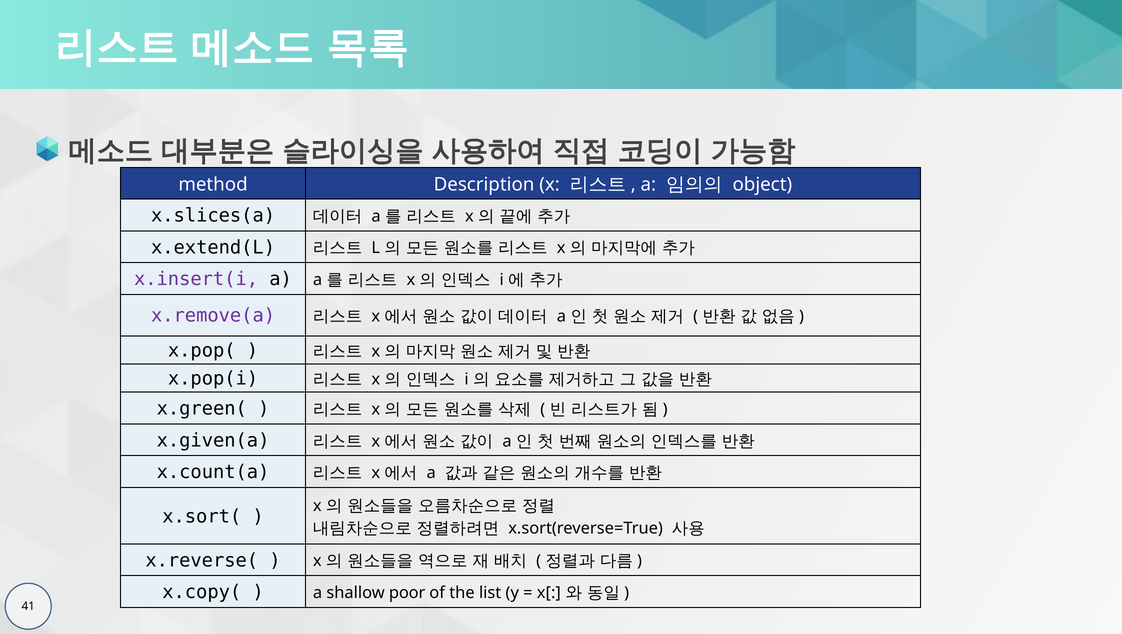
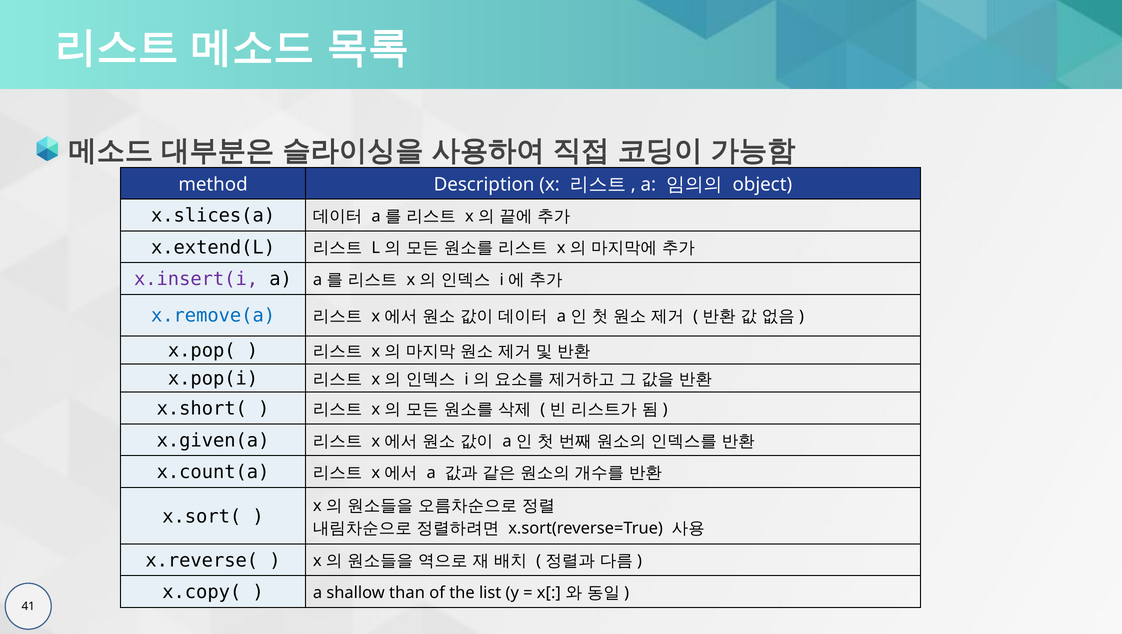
x.remove(a colour: purple -> blue (213, 316)
x.green(: x.green( -> x.short( (202, 409)
poor: poor -> than (407, 593)
